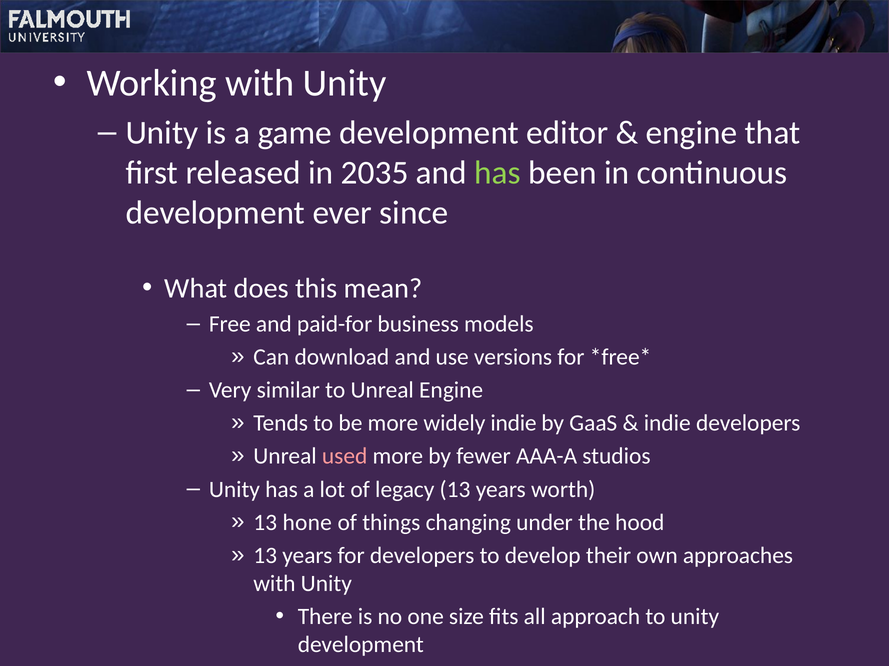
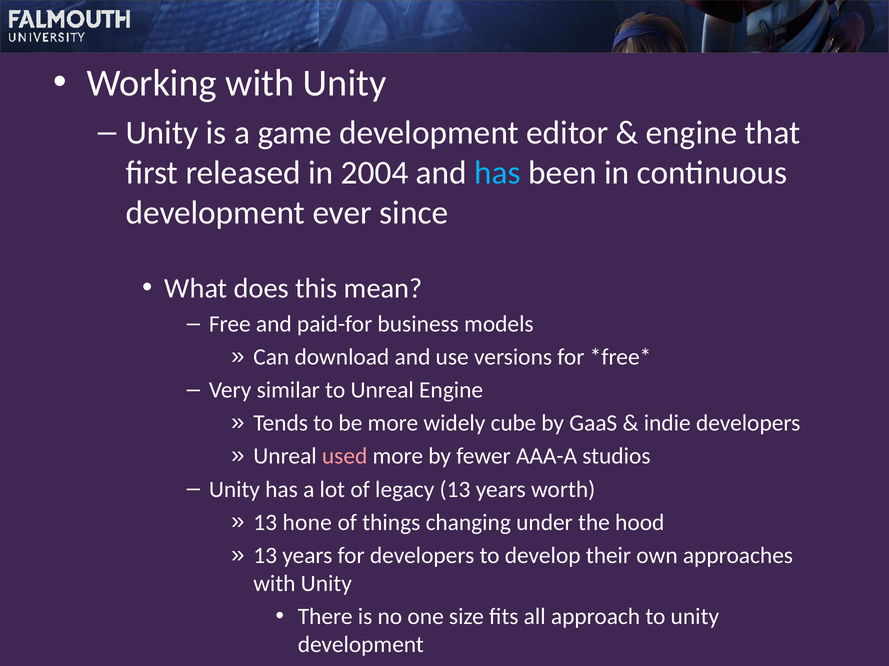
2035: 2035 -> 2004 (375, 173)
has colour: light green -> light blue (498, 173)
widely indie: indie -> cube (514, 424)
